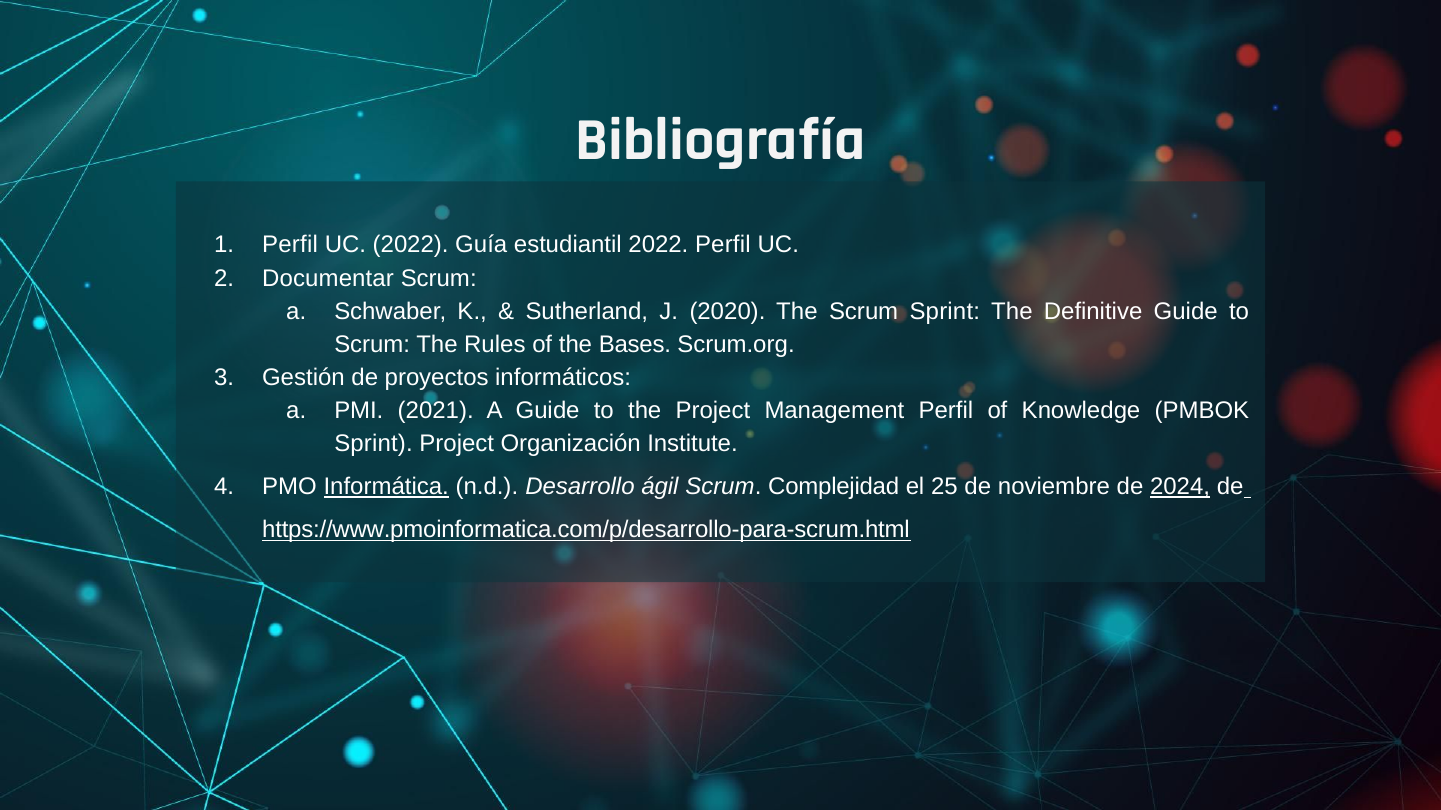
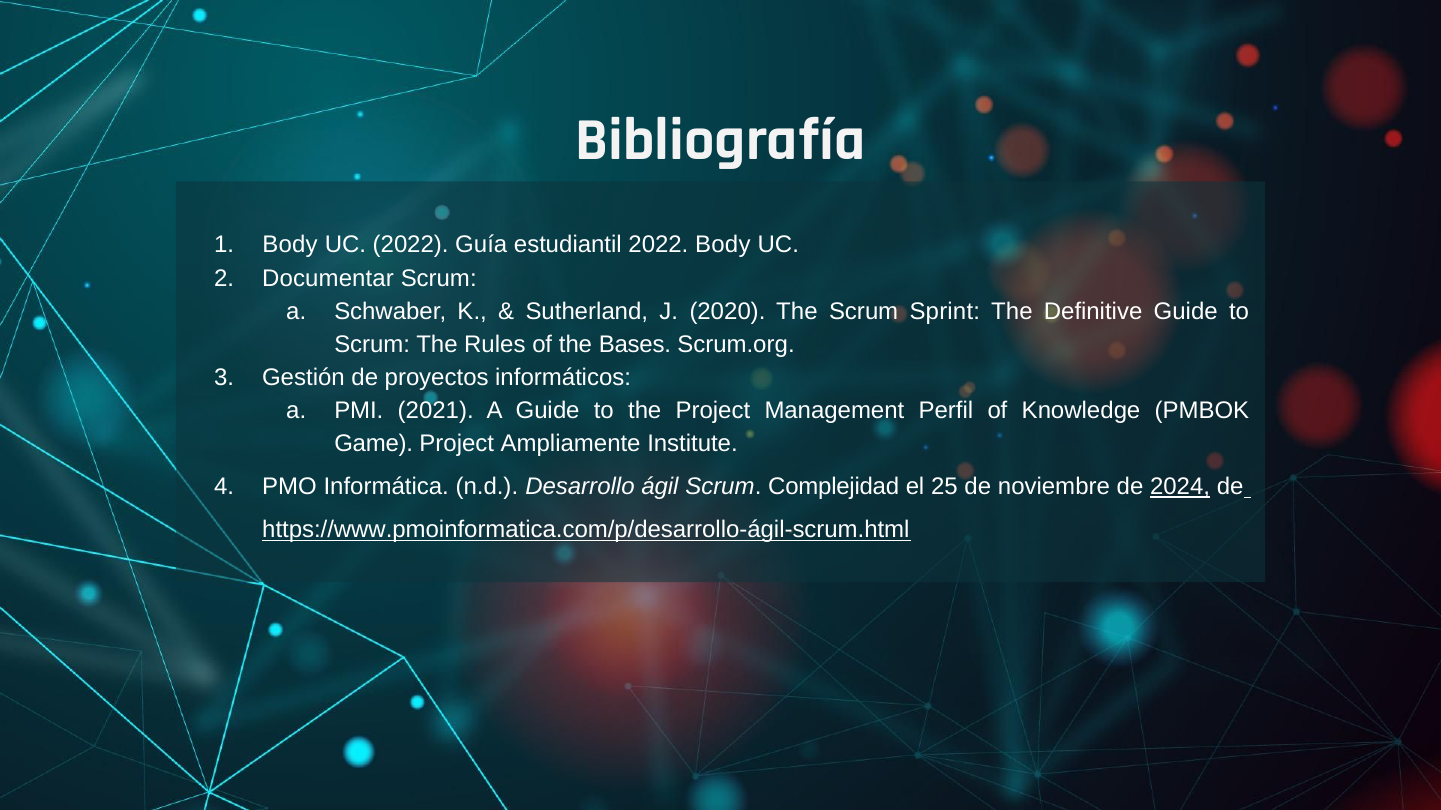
Perfil: Perfil -> Body (290, 245)
2022 Perfil: Perfil -> Body (723, 245)
Sprint: Sprint -> Game (374, 444)
Organización: Organización -> Ampliamente (571, 444)
Informática underline: present -> none (386, 487)
https://www.pmoinformatica.com/p/desarrollo-para-scrum.html: https://www.pmoinformatica.com/p/desarrollo-para-scrum.html -> https://www.pmoinformatica.com/p/desarrollo-ágil-scrum.html (586, 530)
